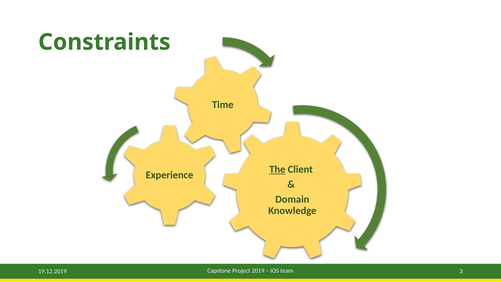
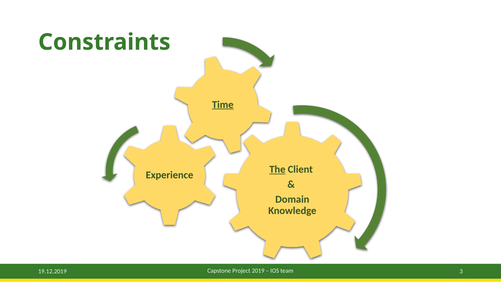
Time underline: none -> present (223, 105)
